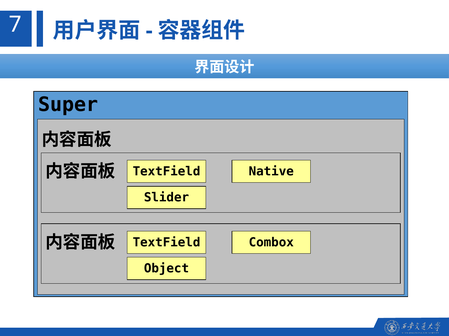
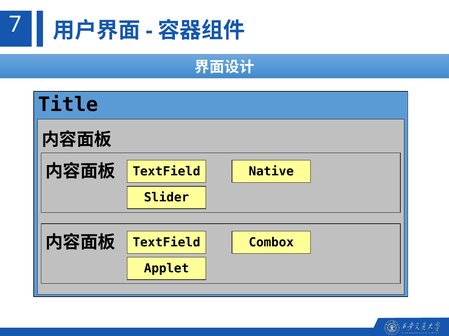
Super: Super -> Title (68, 105)
Object: Object -> Applet (166, 269)
